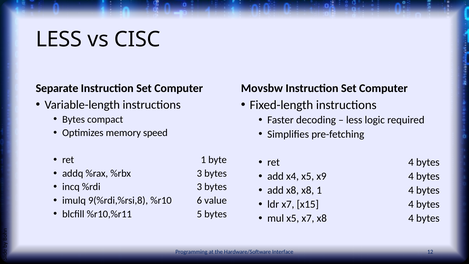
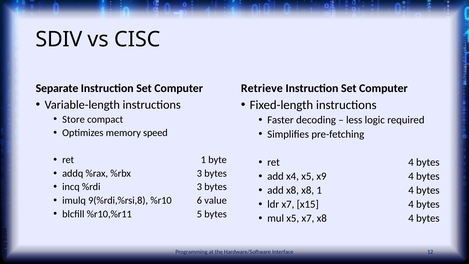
LESS: LESS -> SDIV (59, 39)
Movsbw: Movsbw -> Retrieve (262, 88)
Bytes: Bytes -> Store (74, 119)
